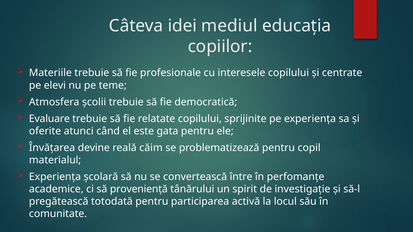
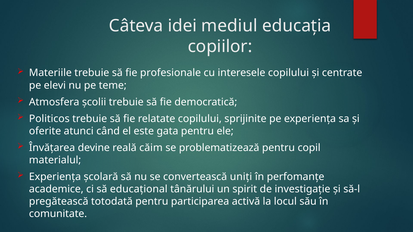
Evaluare: Evaluare -> Politicos (49, 119)
între: între -> uniți (241, 177)
proveniență: proveniență -> educațional (139, 189)
